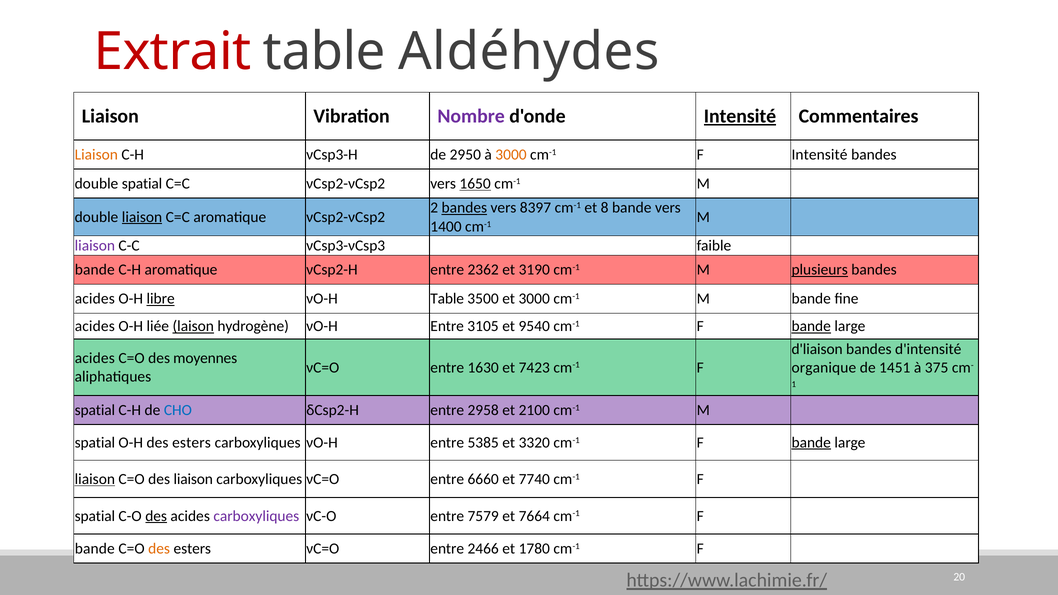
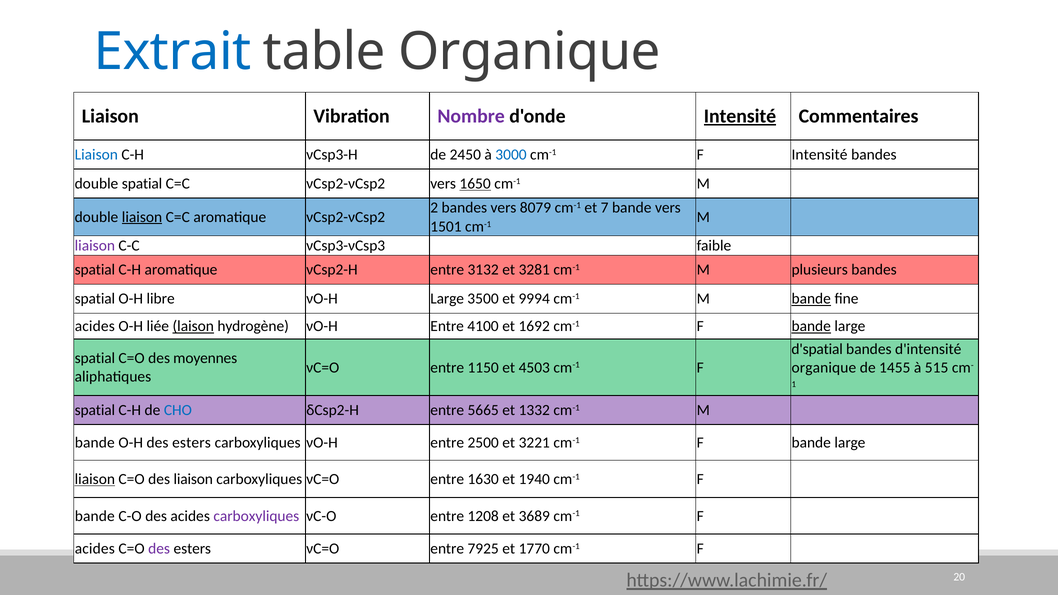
Extrait colour: red -> blue (172, 52)
table Aldéhydes: Aldéhydes -> Organique (529, 52)
Liaison colour: orange -> blue (96, 155)
2950: 2950 -> 2450 (465, 155)
3000 colour: orange -> blue (511, 155)
bandes underline: present -> none (464, 208)
8397: 8397 -> 8079 (535, 208)
8: 8 -> 7 (605, 208)
1400: 1400 -> 1501 (446, 227)
bande: bande -> spatial (95, 270)
2362: 2362 -> 3132 (483, 270)
3190: 3190 -> 3281 (534, 270)
plusieurs underline: present -> none (820, 270)
acides: acides -> spatial (95, 299)
libre underline: present -> none (161, 299)
νO-H Table: Table -> Large (447, 299)
et 3000: 3000 -> 9994 (534, 299)
bande underline: none -> present (811, 299)
3105: 3105 -> 4100 (483, 326)
9540: 9540 -> 1692 (534, 326)
d'liaison: d'liaison -> d'spatial (817, 349)
acides: acides -> spatial (95, 358)
1630: 1630 -> 1150 (483, 368)
7423: 7423 -> 4503 (534, 368)
1451: 1451 -> 1455 (895, 368)
375: 375 -> 515 (937, 368)
2958: 2958 -> 5665 (483, 410)
2100: 2100 -> 1332 (534, 410)
spatial: spatial -> bande (95, 443)
5385: 5385 -> 2500 (483, 443)
3320: 3320 -> 3221 (534, 443)
bande underline: present -> none (811, 443)
6660: 6660 -> 1630 (483, 479)
7740: 7740 -> 1940 (534, 479)
spatial: spatial -> bande (95, 516)
des underline: present -> none (156, 516)
7579: 7579 -> 1208 (483, 516)
7664: 7664 -> 3689 (534, 516)
bande: bande -> acides (95, 549)
des colour: orange -> purple (159, 549)
2466: 2466 -> 7925 (483, 549)
1780: 1780 -> 1770 (534, 549)
